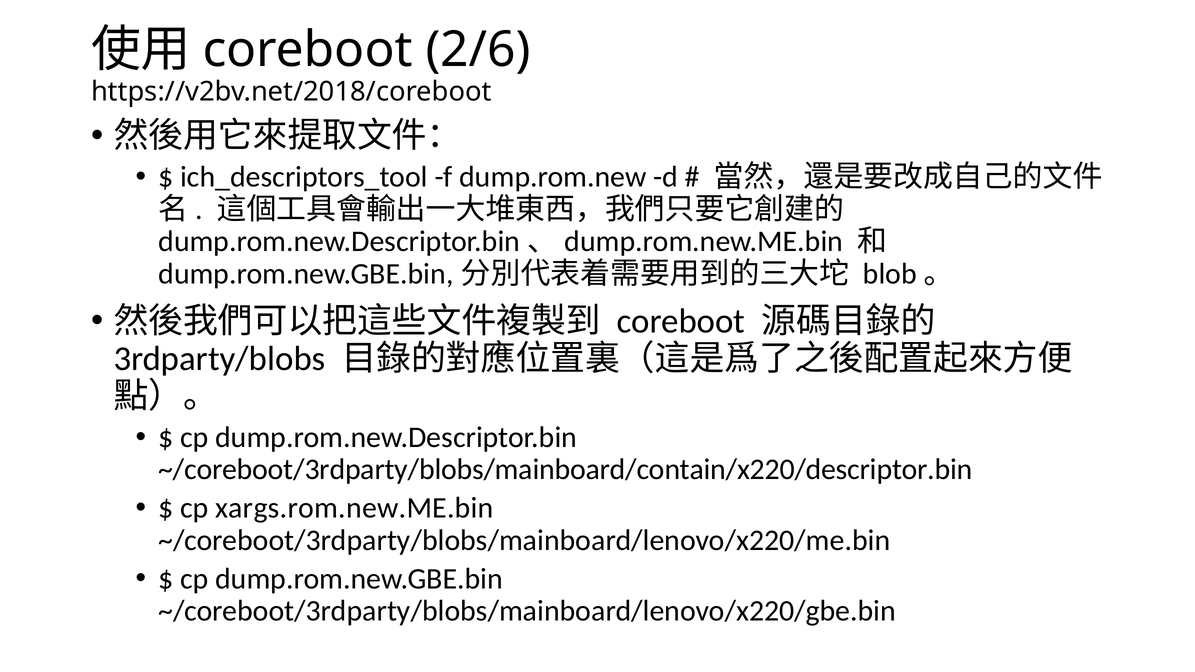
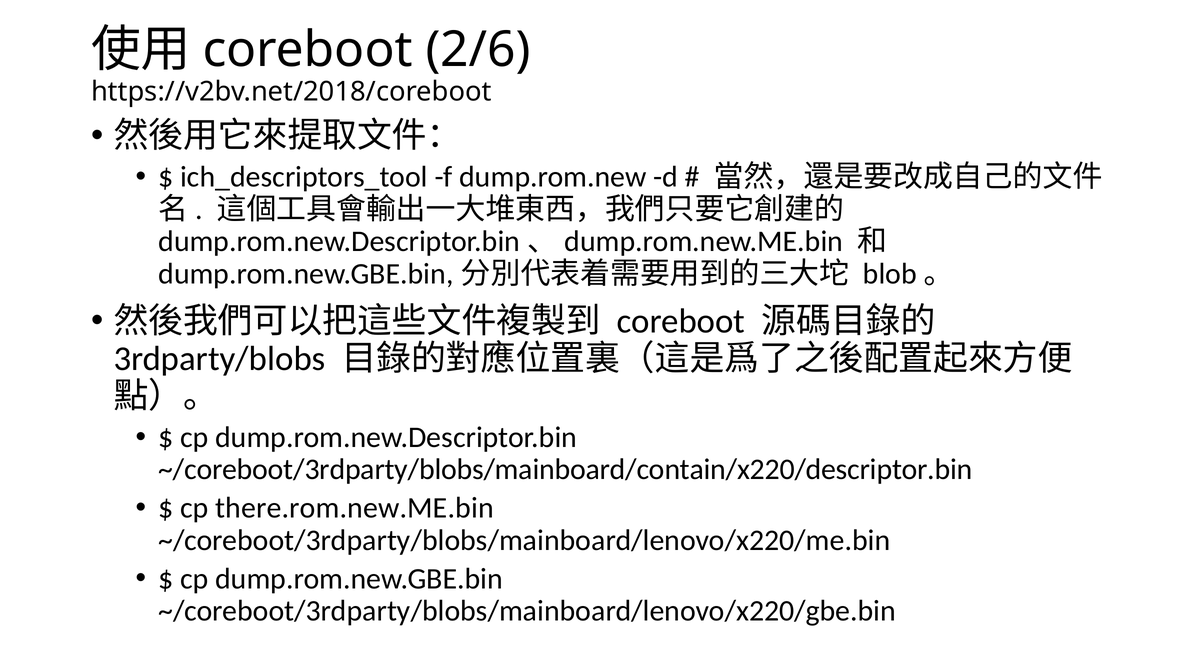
xargs.rom.new.ME.bin: xargs.rom.new.ME.bin -> there.rom.new.ME.bin (355, 508)
